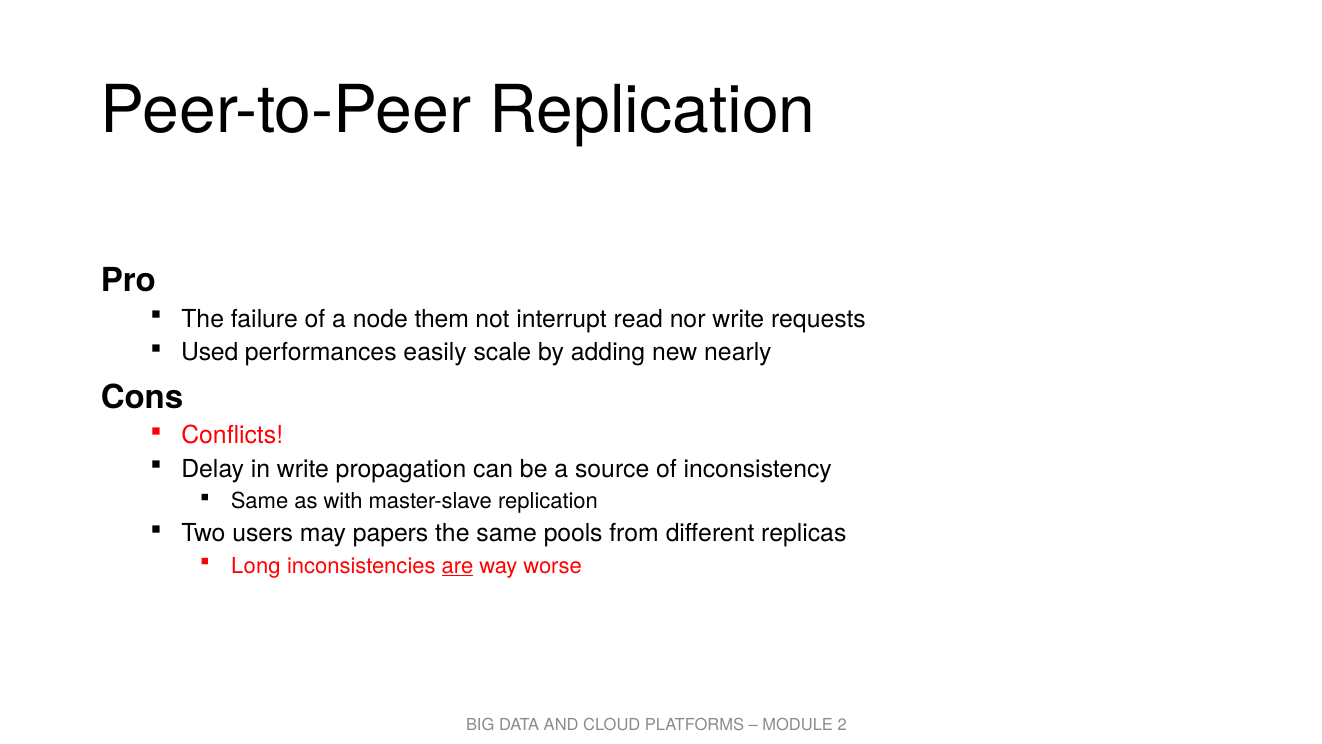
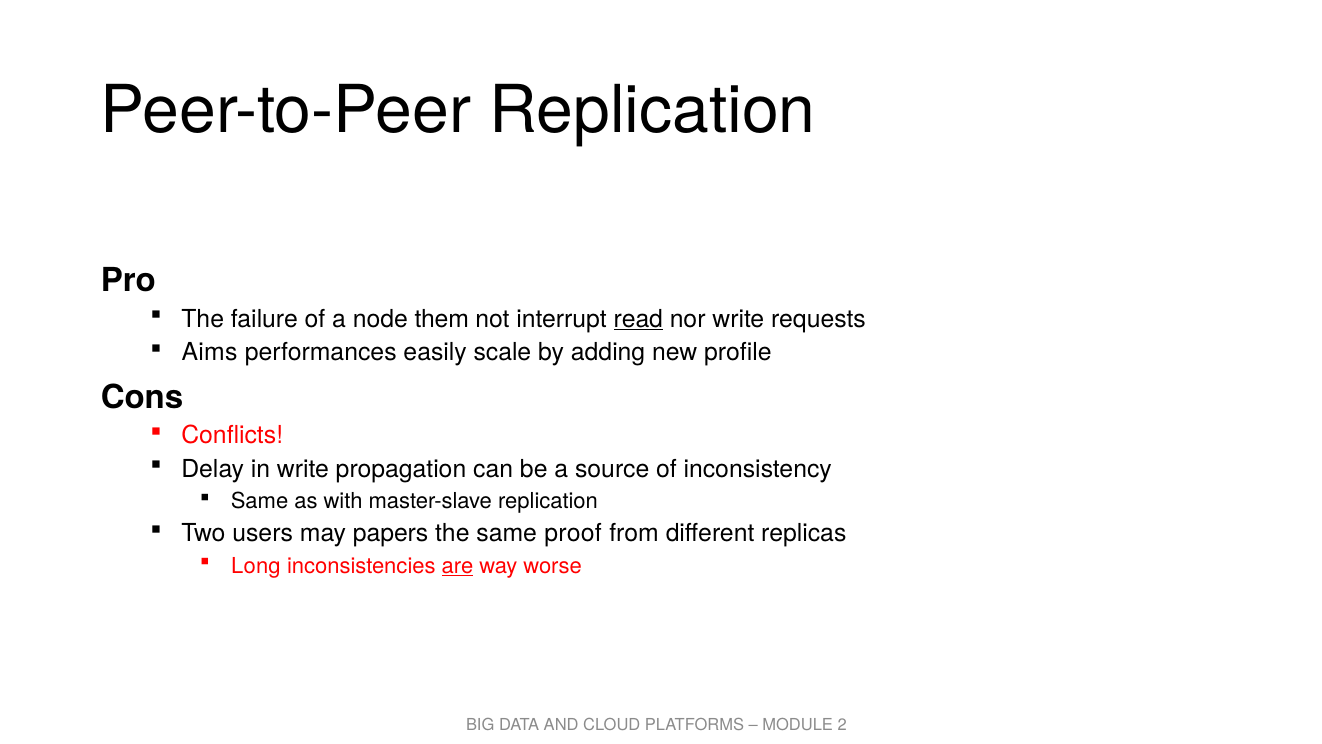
read underline: none -> present (638, 319)
Used: Used -> Aims (210, 352)
nearly: nearly -> profile (738, 352)
pools: pools -> proof (573, 533)
